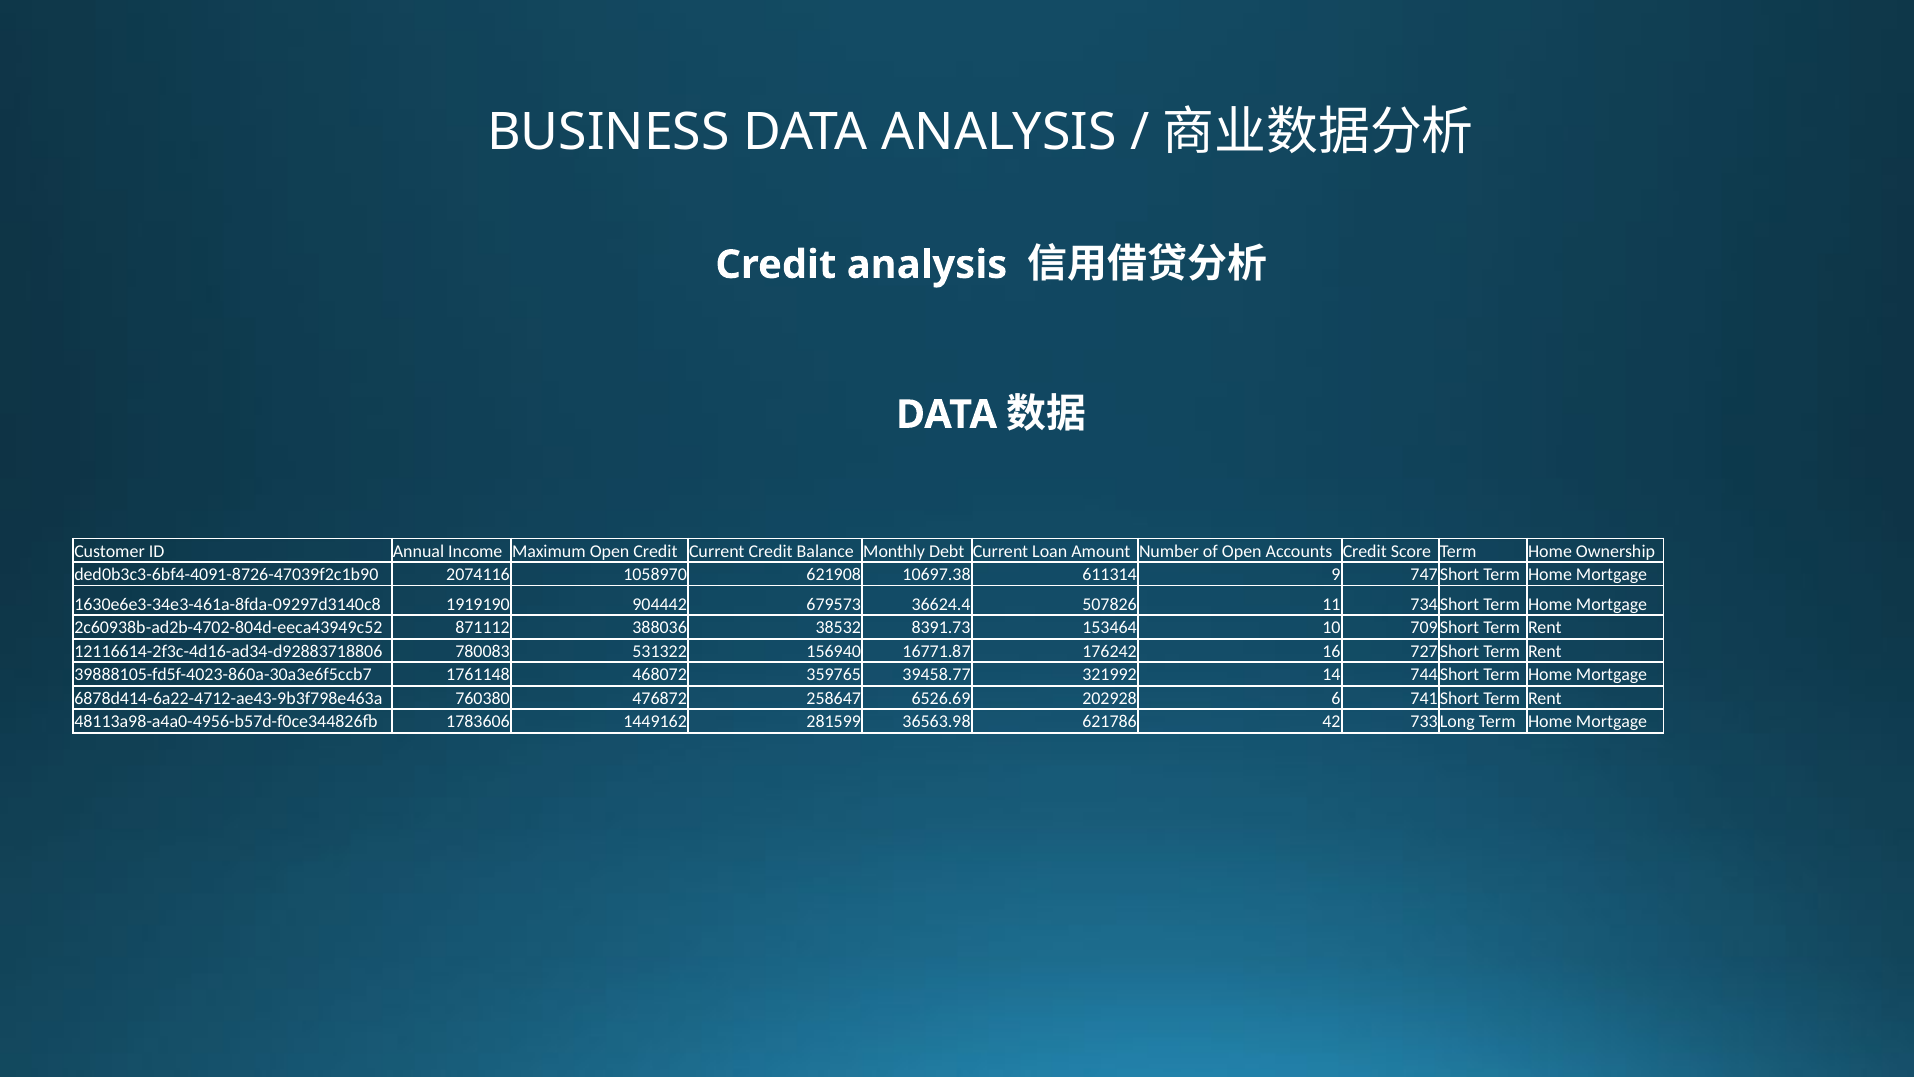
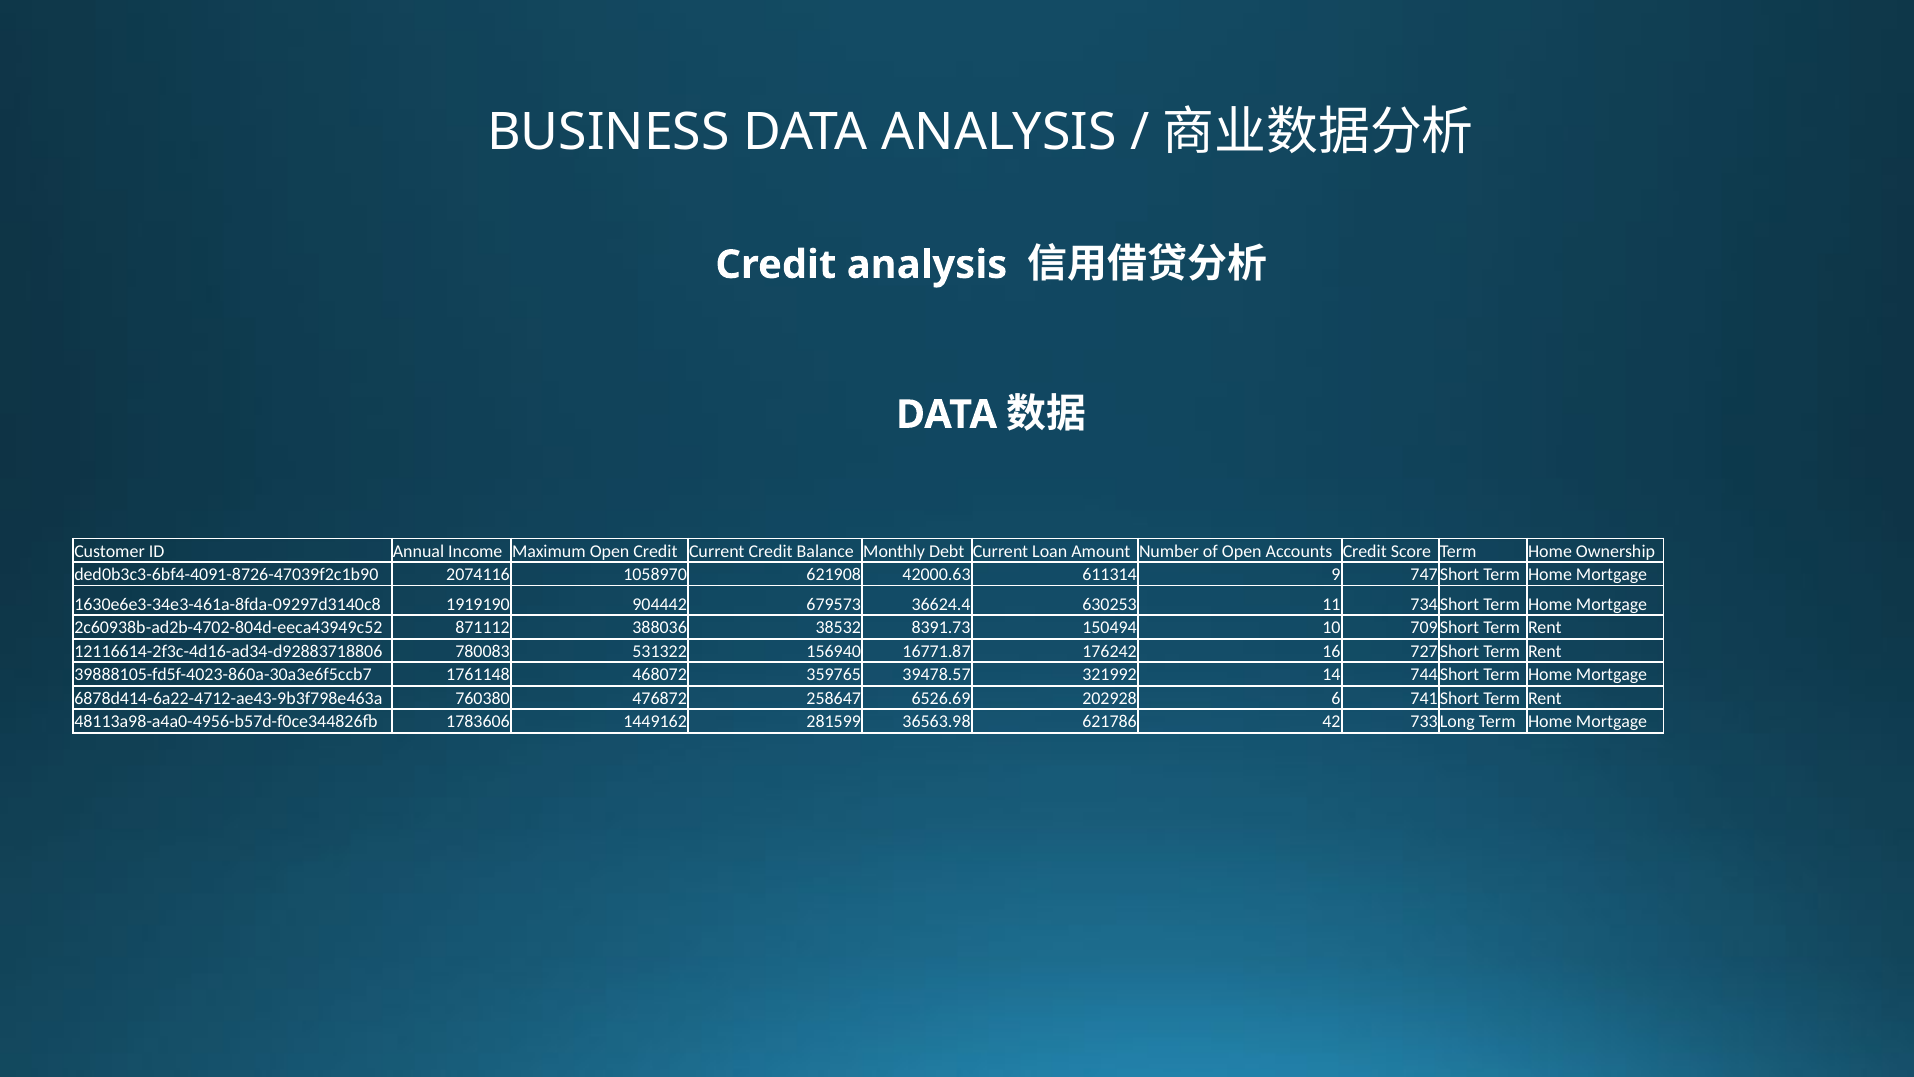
10697.38: 10697.38 -> 42000.63 (937, 575)
507826: 507826 -> 630253 (1110, 604)
153464: 153464 -> 150494 (1110, 628)
39458.77: 39458.77 -> 39478.57 (937, 675)
